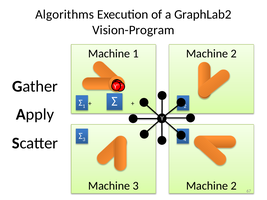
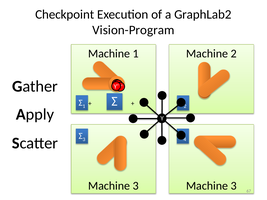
Algorithms: Algorithms -> Checkpoint (65, 14)
2: 2 -> 3 (234, 186)
